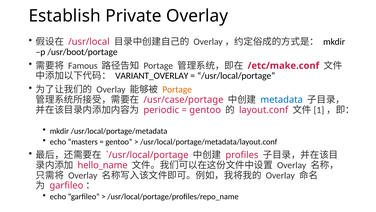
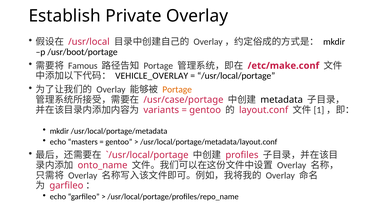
VARIANT_OVERLAY: VARIANT_OVERLAY -> VEHICLE_OVERLAY (152, 76)
metadata colour: blue -> black (282, 100)
periodic: periodic -> variants (161, 110)
hello_name: hello_name -> onto_name (103, 165)
